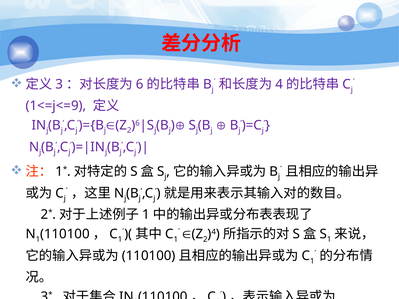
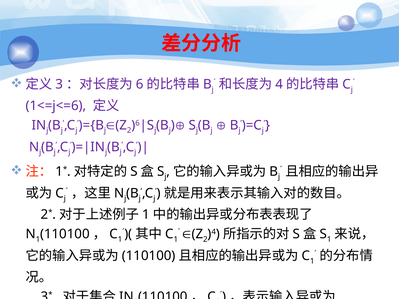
1<=j<=9: 1<=j<=9 -> 1<=j<=6 (56, 106)
